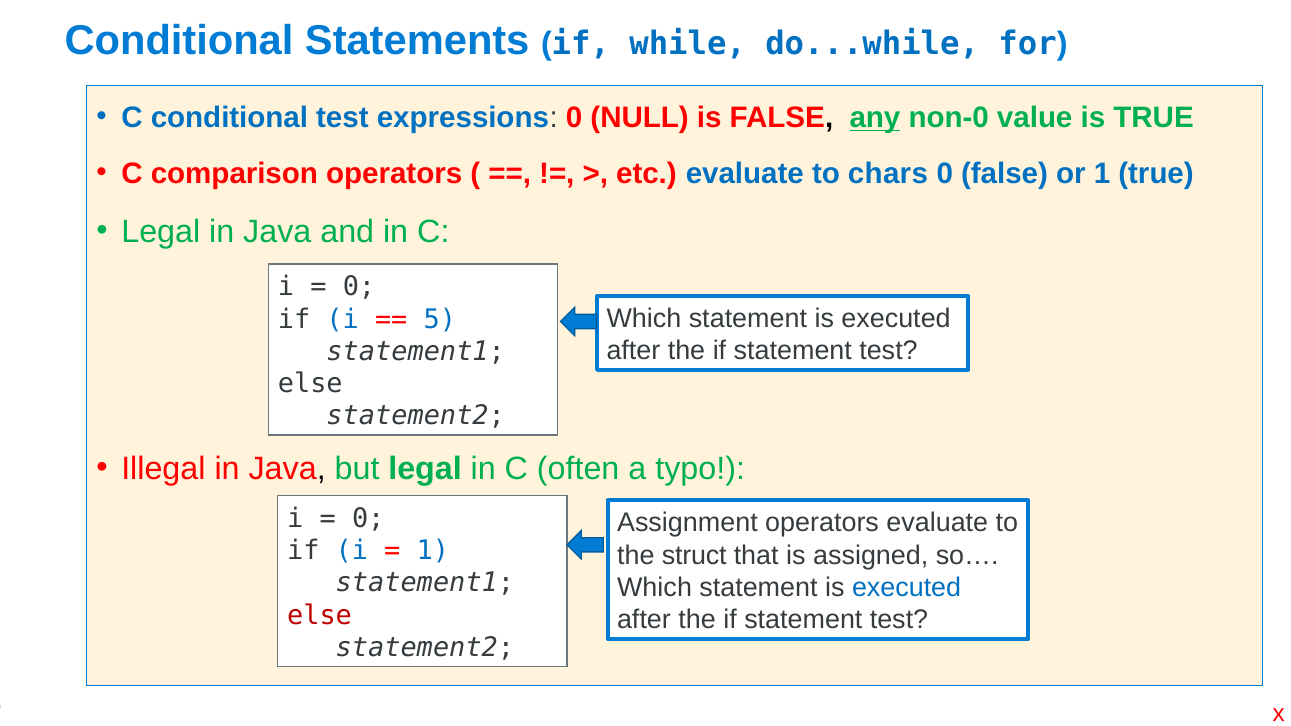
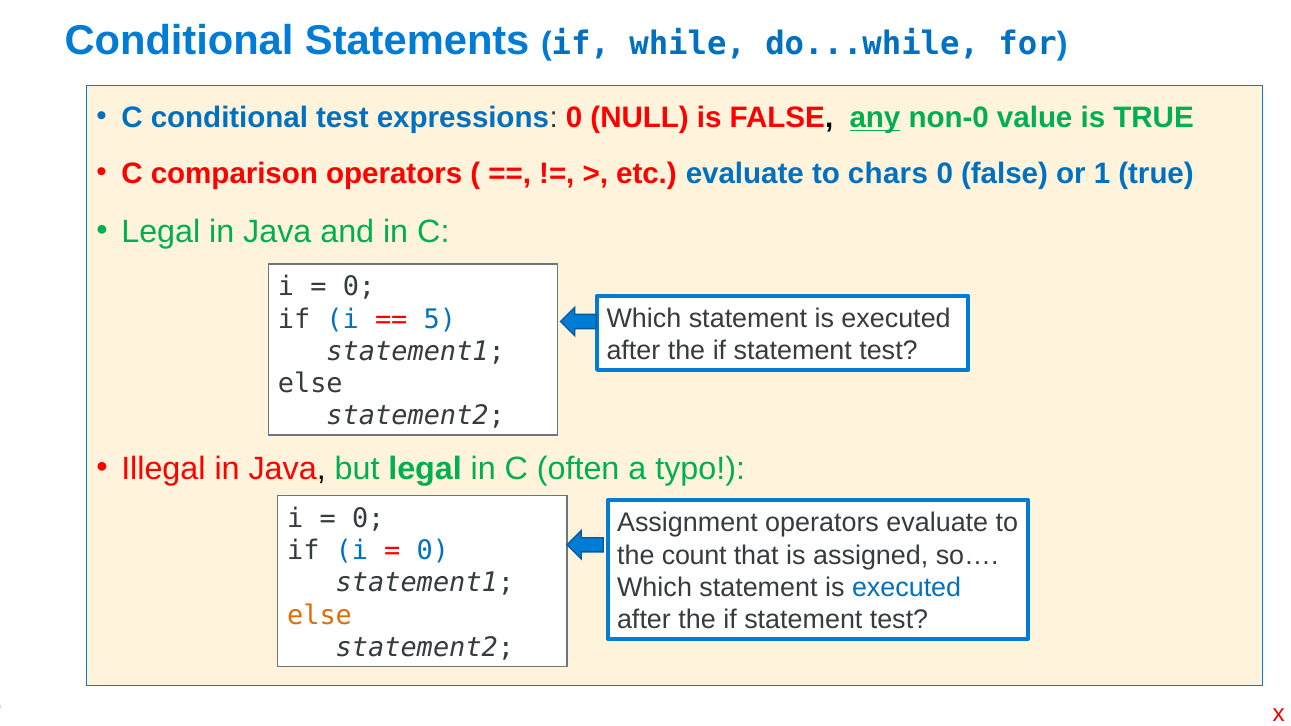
1: 1 -> 0 (433, 551)
struct: struct -> count (694, 555)
else colour: red -> orange (320, 615)
